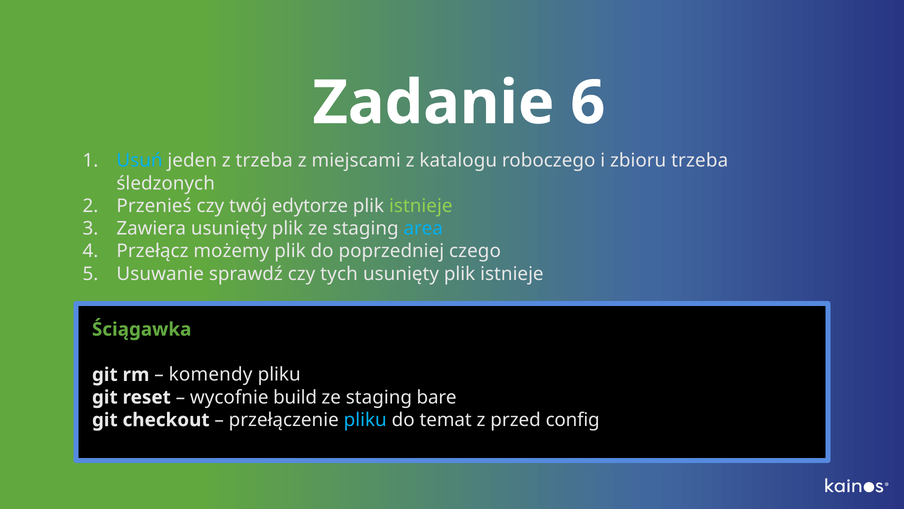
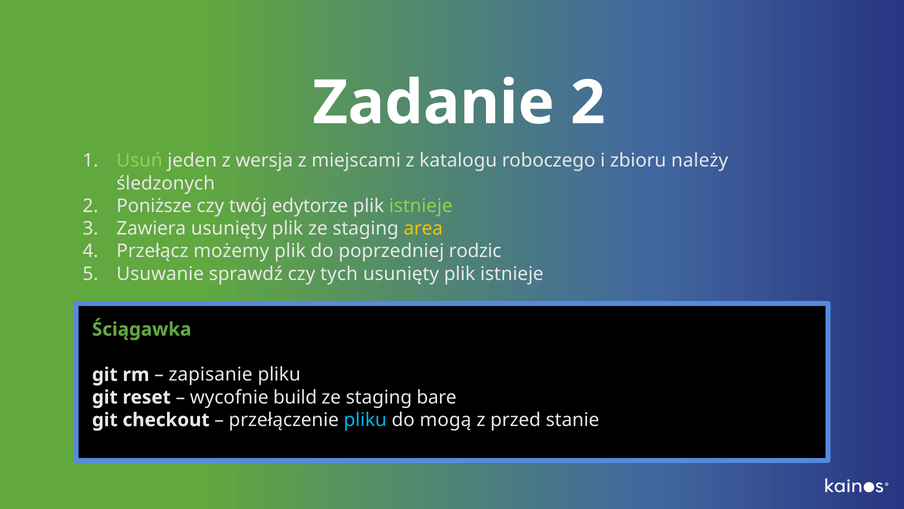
Zadanie 6: 6 -> 2 (588, 103)
Usuń colour: light blue -> light green (140, 161)
z trzeba: trzeba -> wersja (264, 161)
zbioru trzeba: trzeba -> należy (700, 161)
Przenieś: Przenieś -> Poniższe (154, 206)
area colour: light blue -> yellow (423, 228)
czego: czego -> rodzic (475, 251)
komendy: komendy -> zapisanie (211, 374)
temat: temat -> mogą (446, 420)
config: config -> stanie (573, 420)
